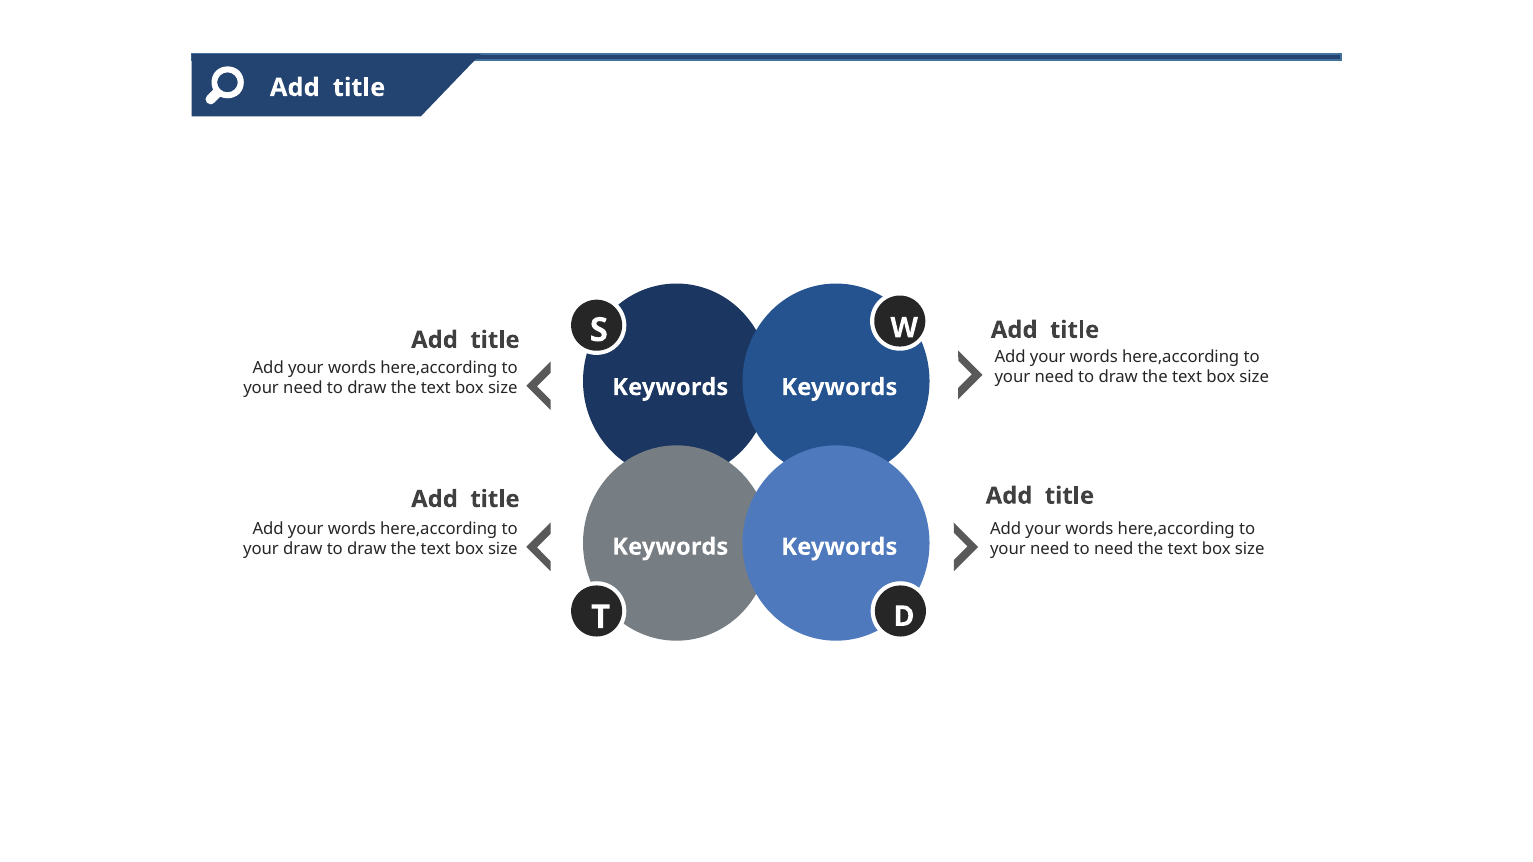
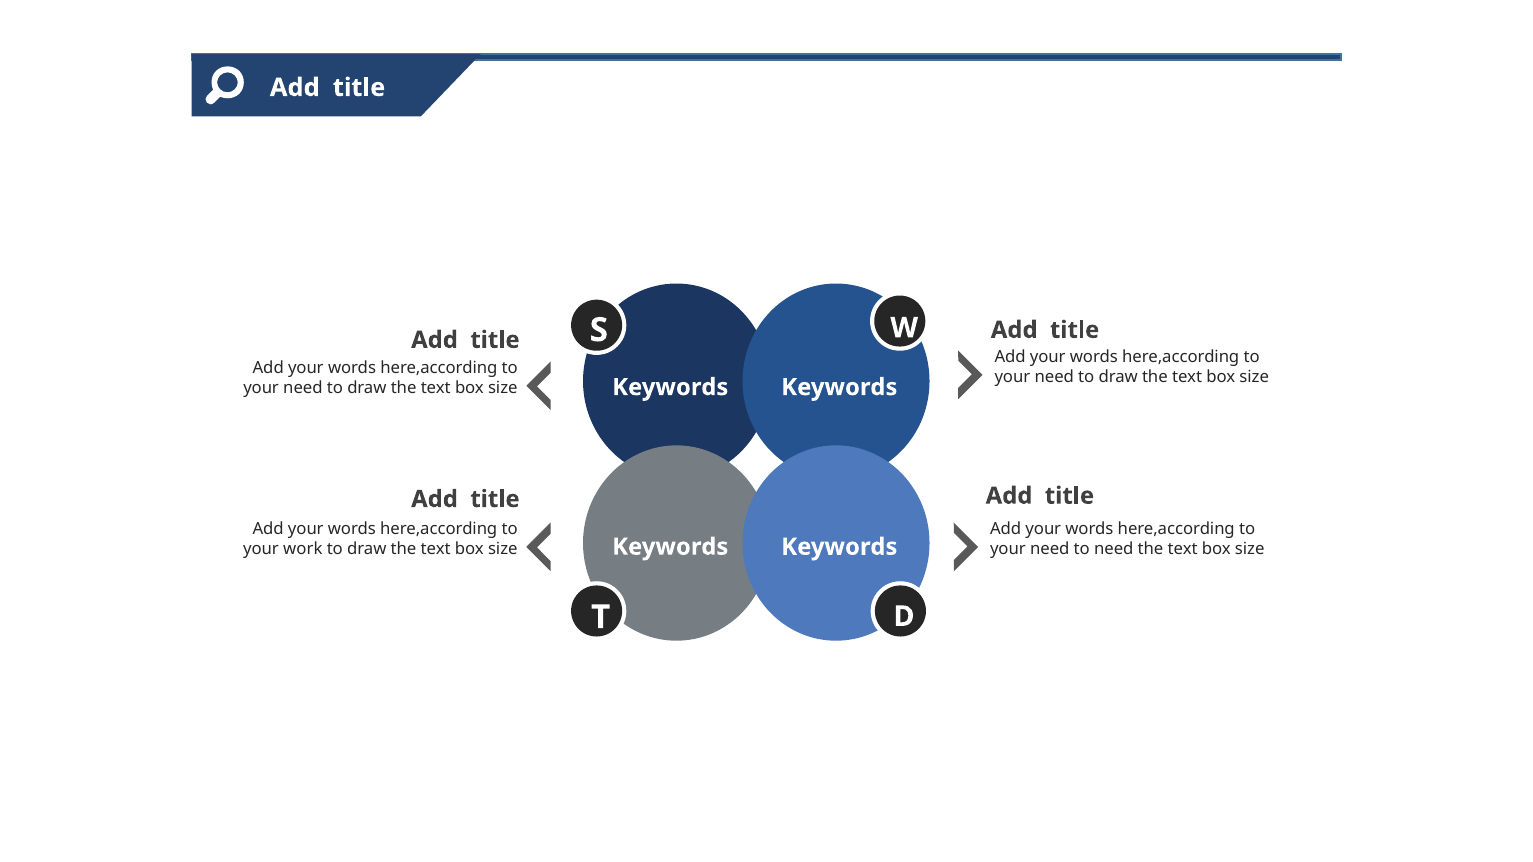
your draw: draw -> work (303, 549)
